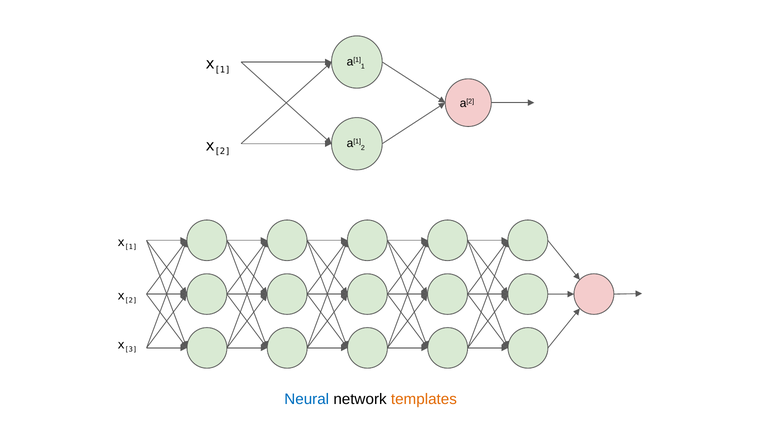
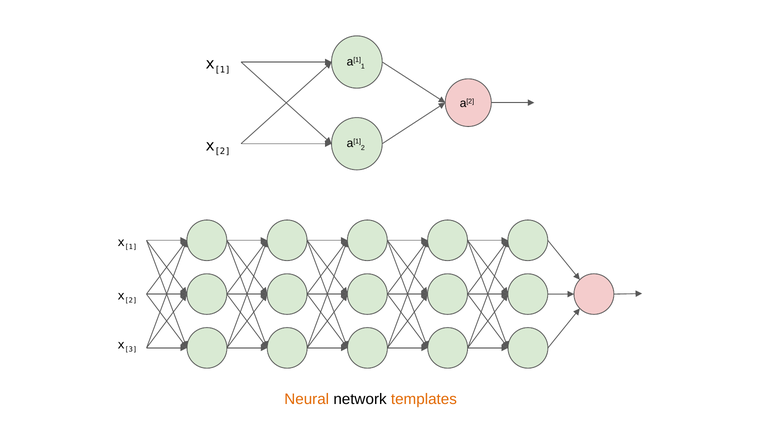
Neural colour: blue -> orange (307, 399)
